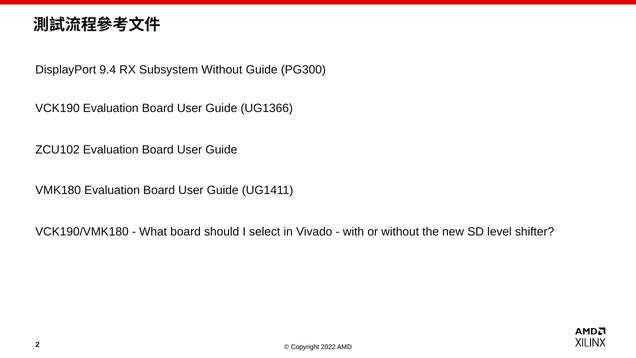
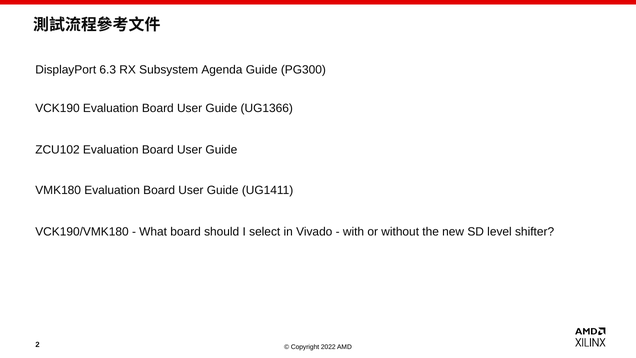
9.4: 9.4 -> 6.3 (108, 70)
Subsystem Without: Without -> Agenda (222, 70)
